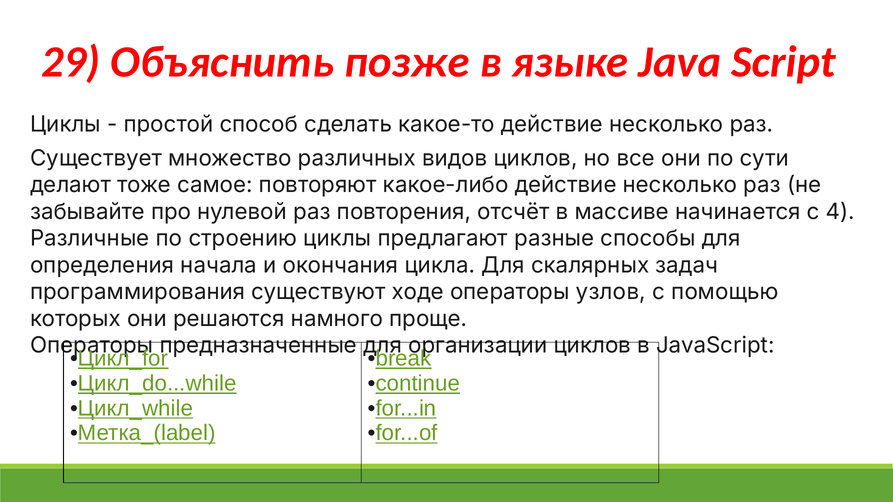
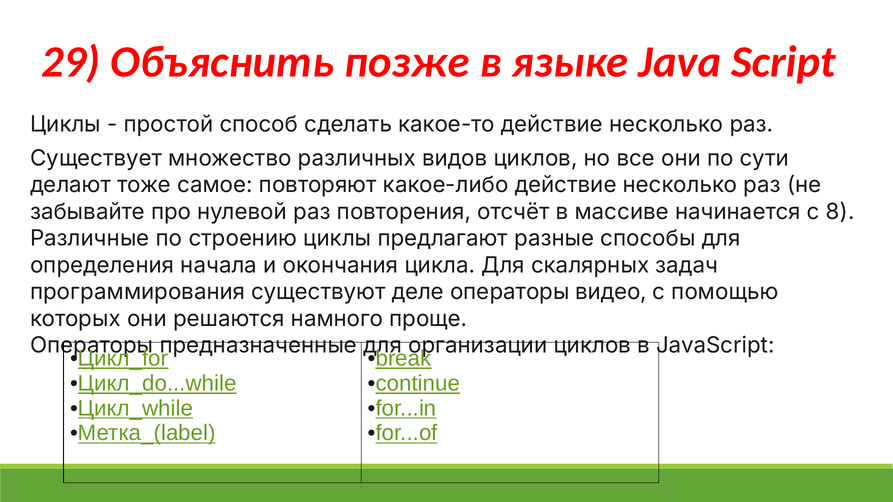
4: 4 -> 8 (840, 212)
ходе: ходе -> деле (418, 292)
узлов: узлов -> видео (611, 292)
